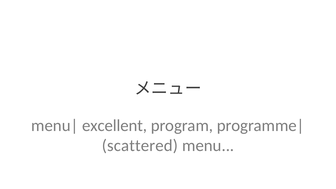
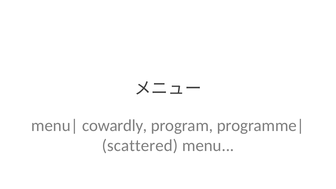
excellent: excellent -> cowardly (115, 125)
